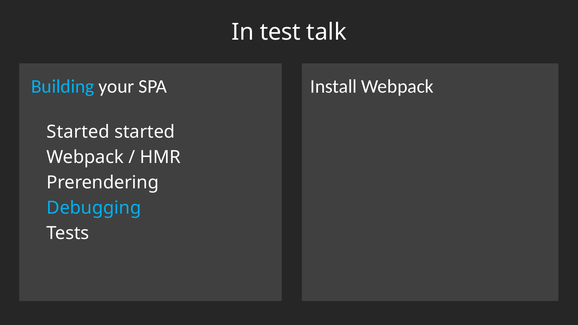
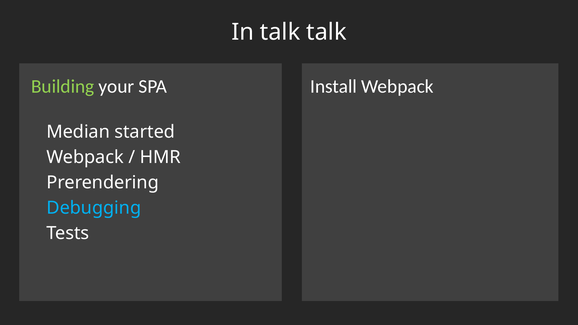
In test: test -> talk (280, 32)
Building colour: light blue -> light green (63, 87)
Started: Started -> Median (78, 132)
